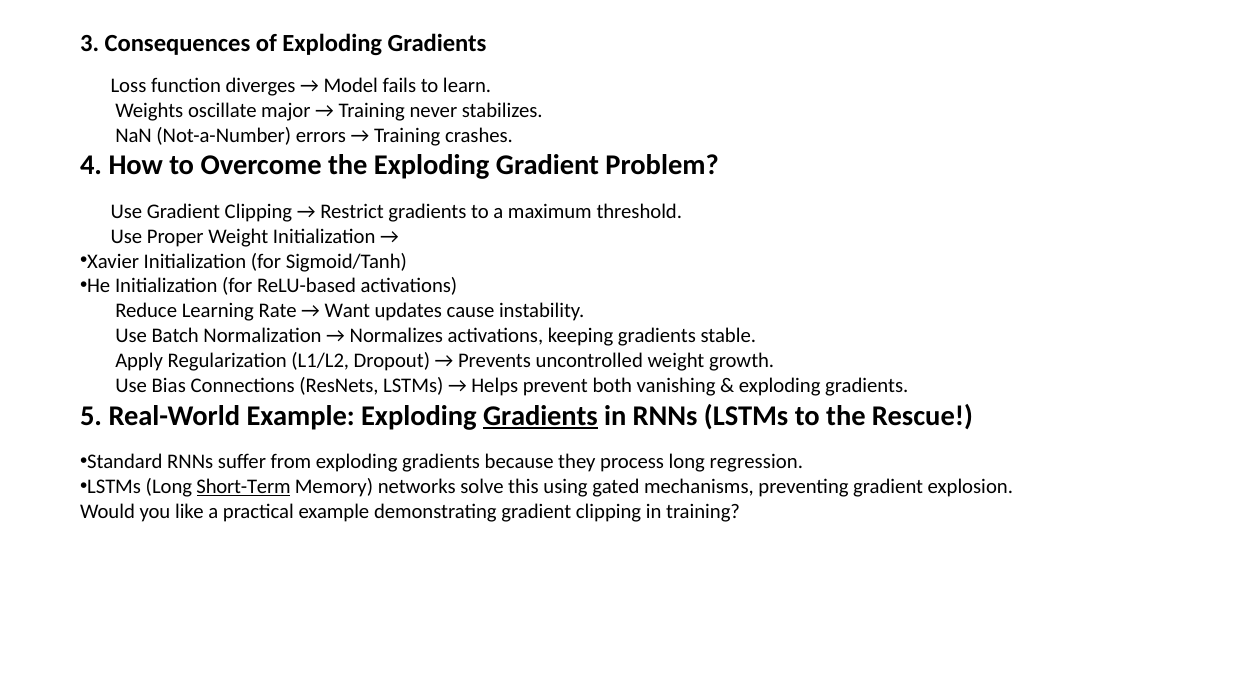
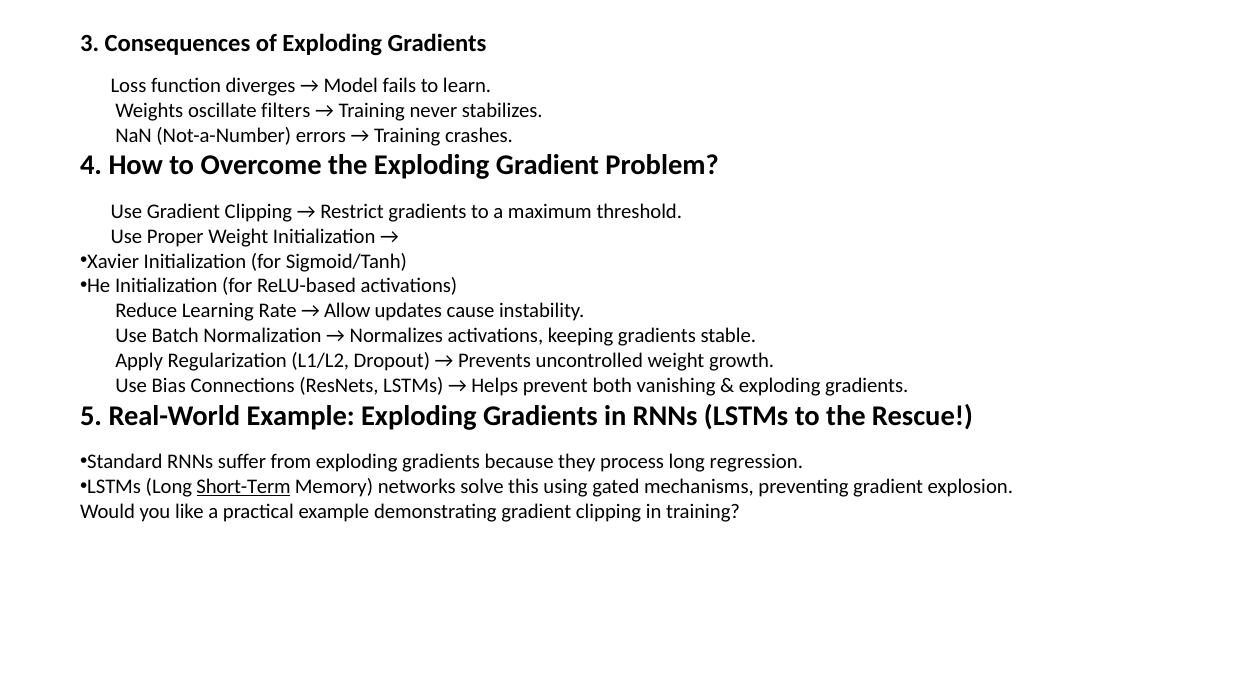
major: major -> filters (286, 110)
Want: Want -> Allow (347, 311)
Gradients underline: present -> none (540, 416)
